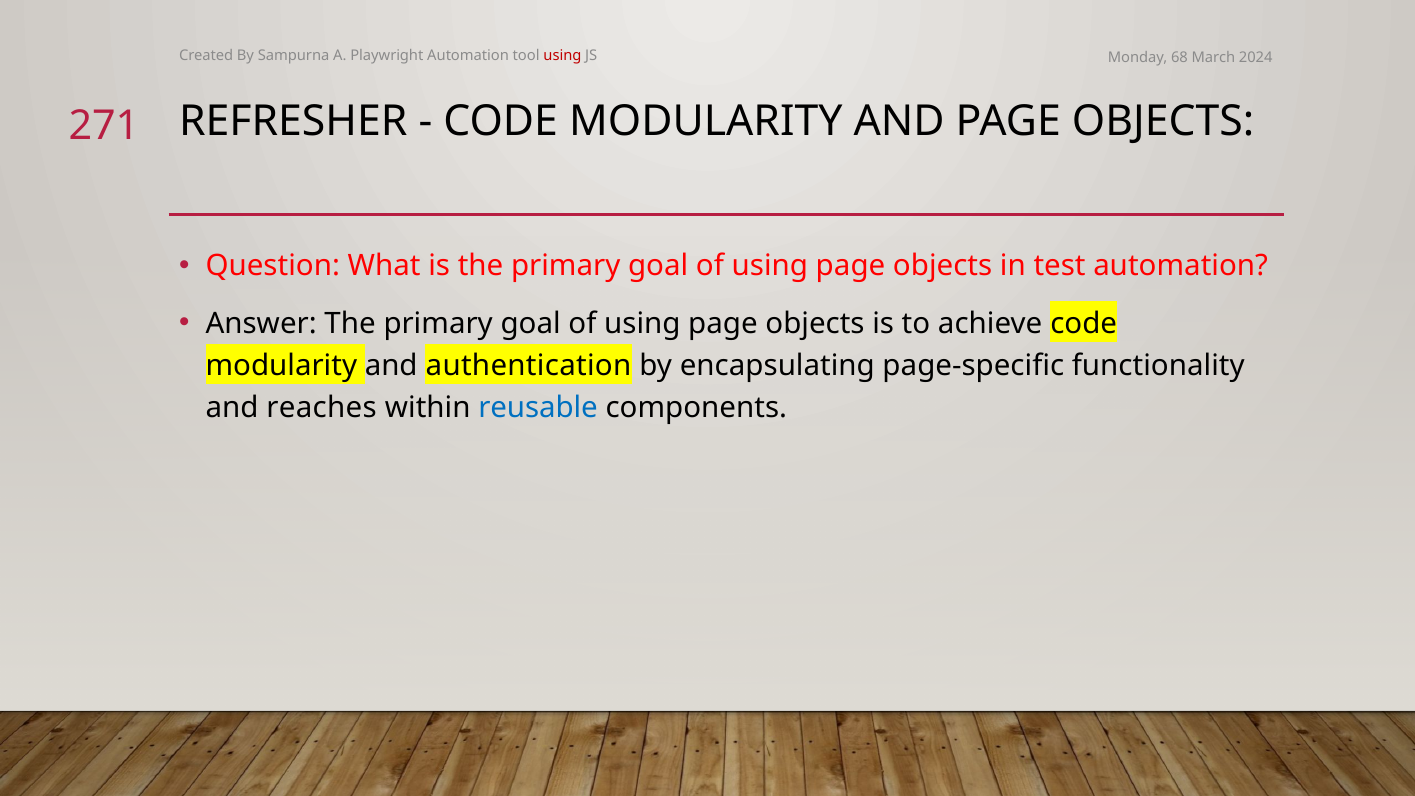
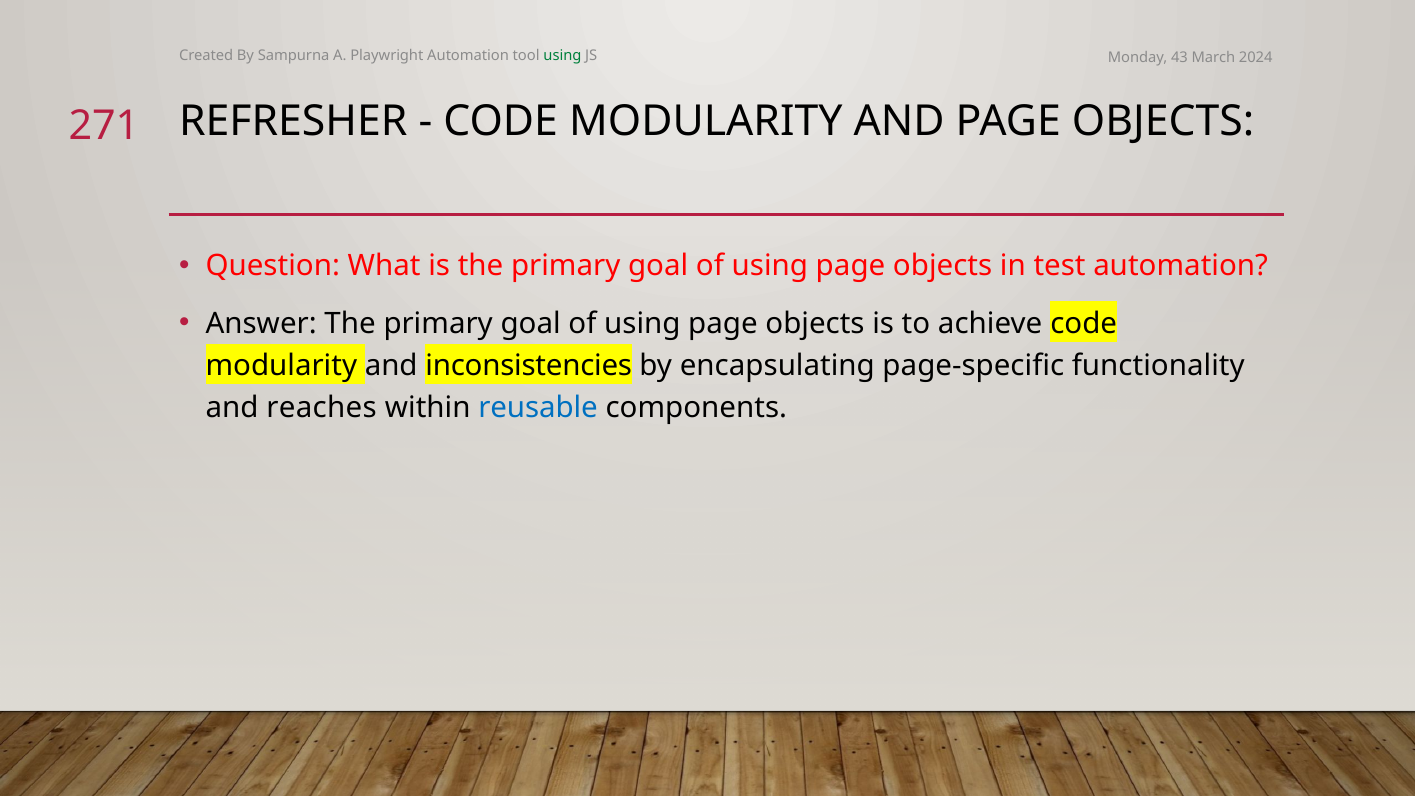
using colour: red -> green (562, 56)
68: 68 -> 43 (1179, 57)
authentication: authentication -> inconsistencies (529, 366)
